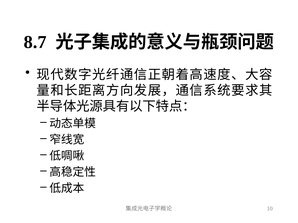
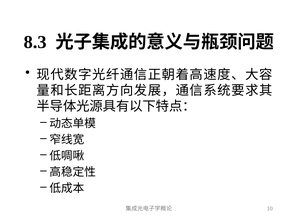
8.7: 8.7 -> 8.3 (35, 42)
